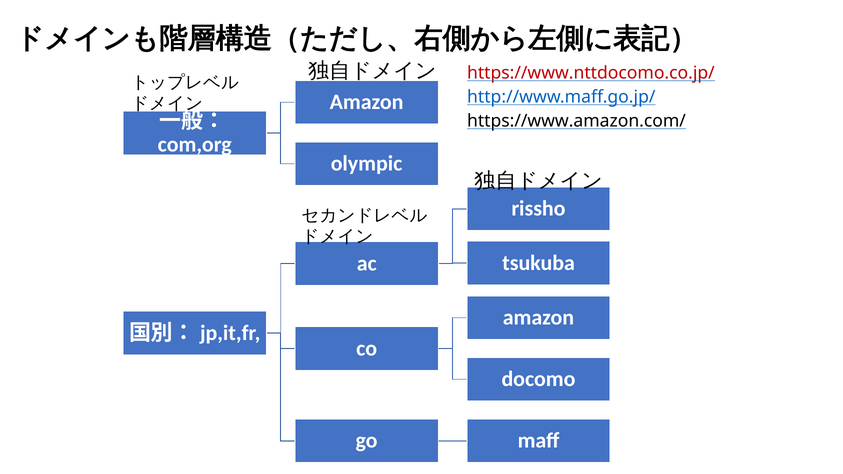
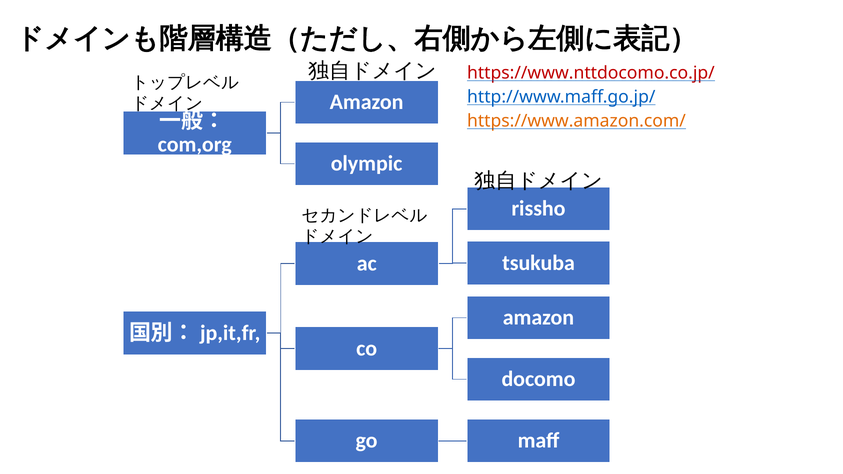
https://www.amazon.com/ colour: black -> orange (576, 121)
